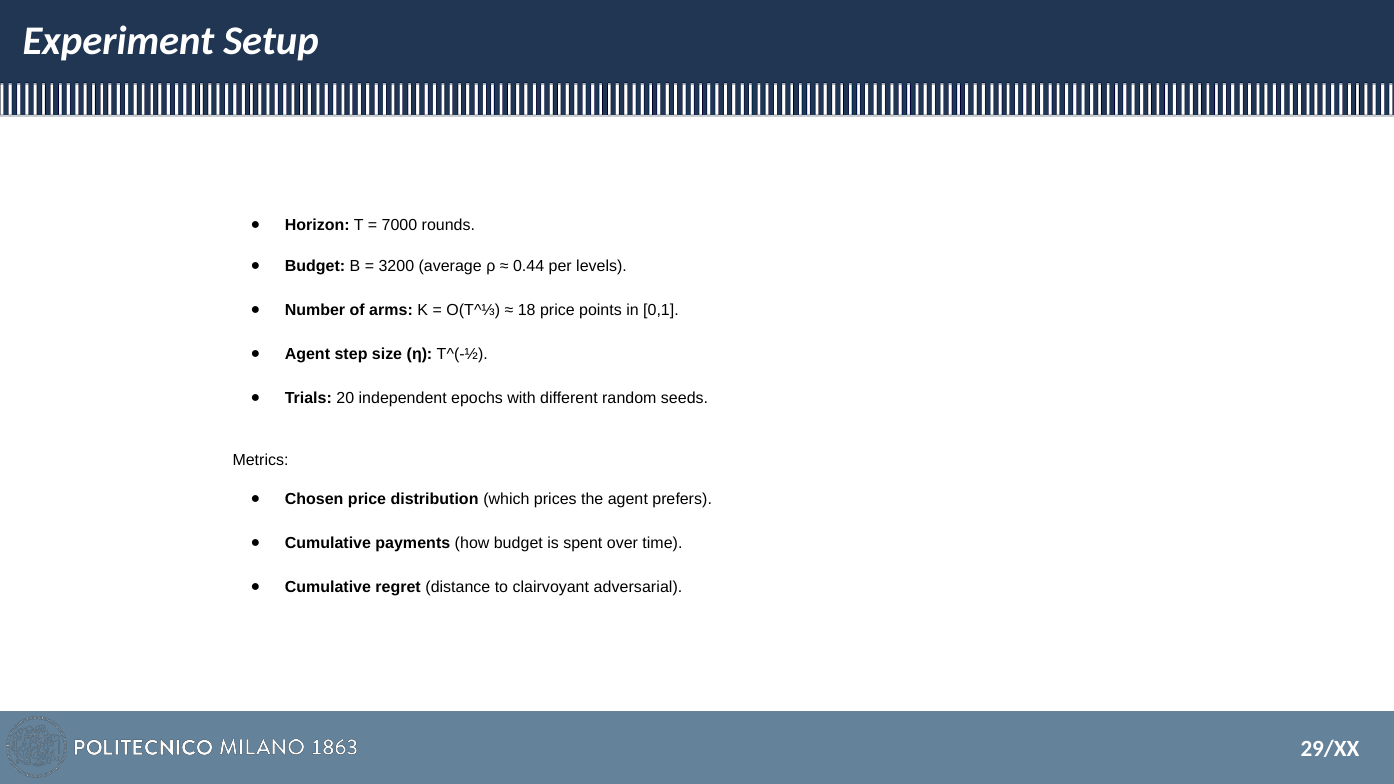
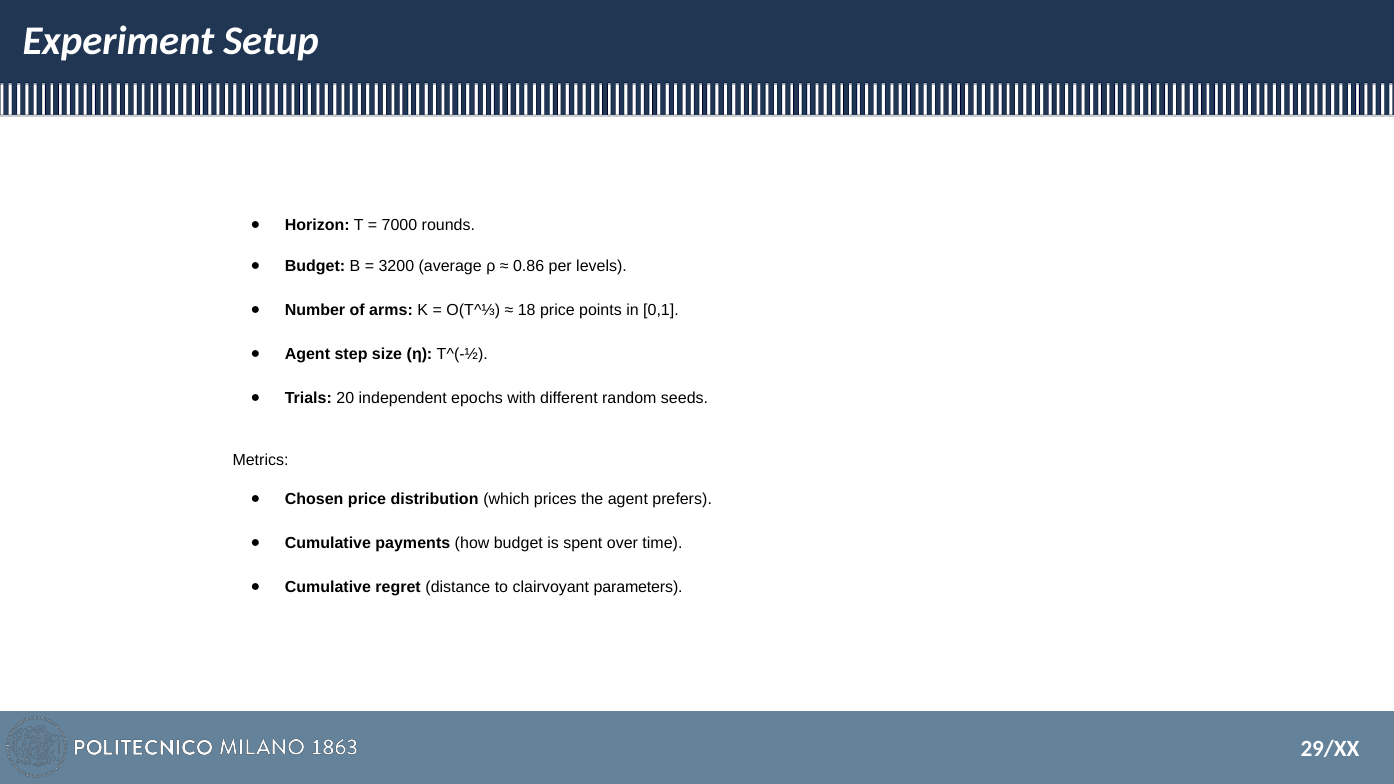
0.44: 0.44 -> 0.86 (529, 266)
adversarial: adversarial -> parameters (638, 587)
